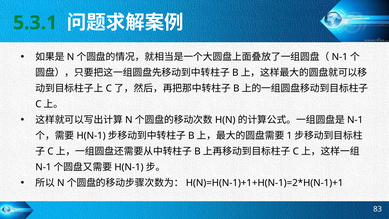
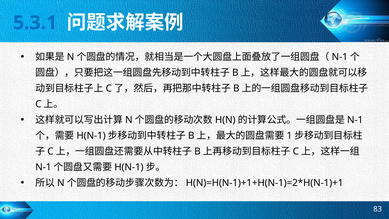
5.3.1 colour: green -> blue (35, 23)
